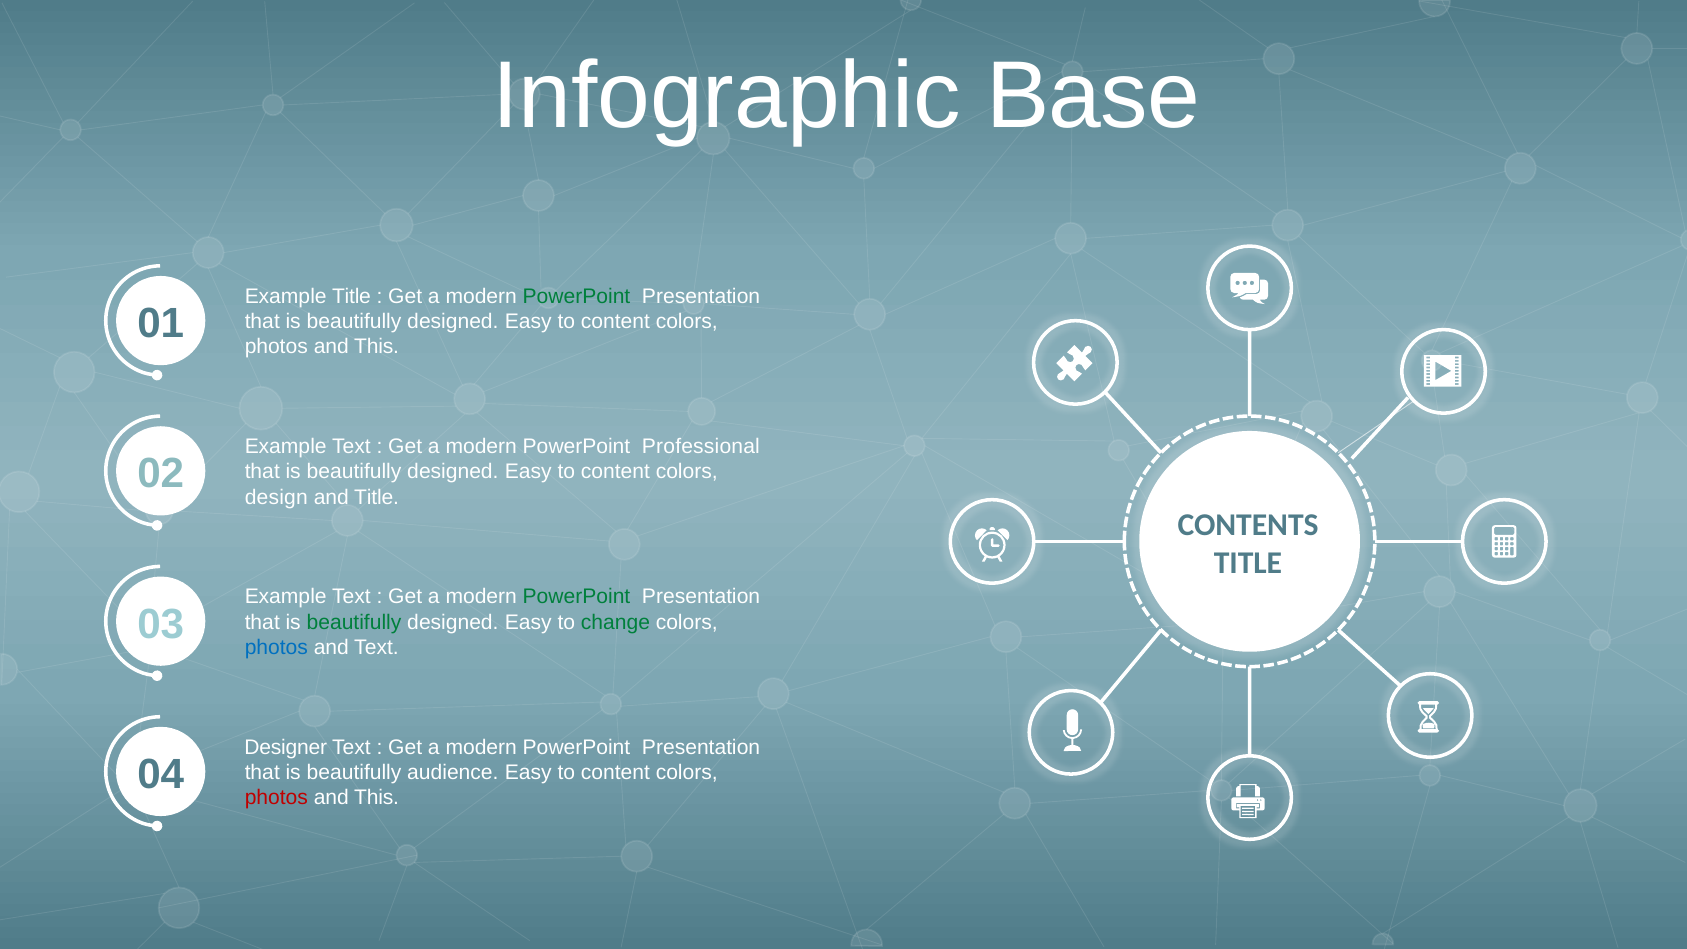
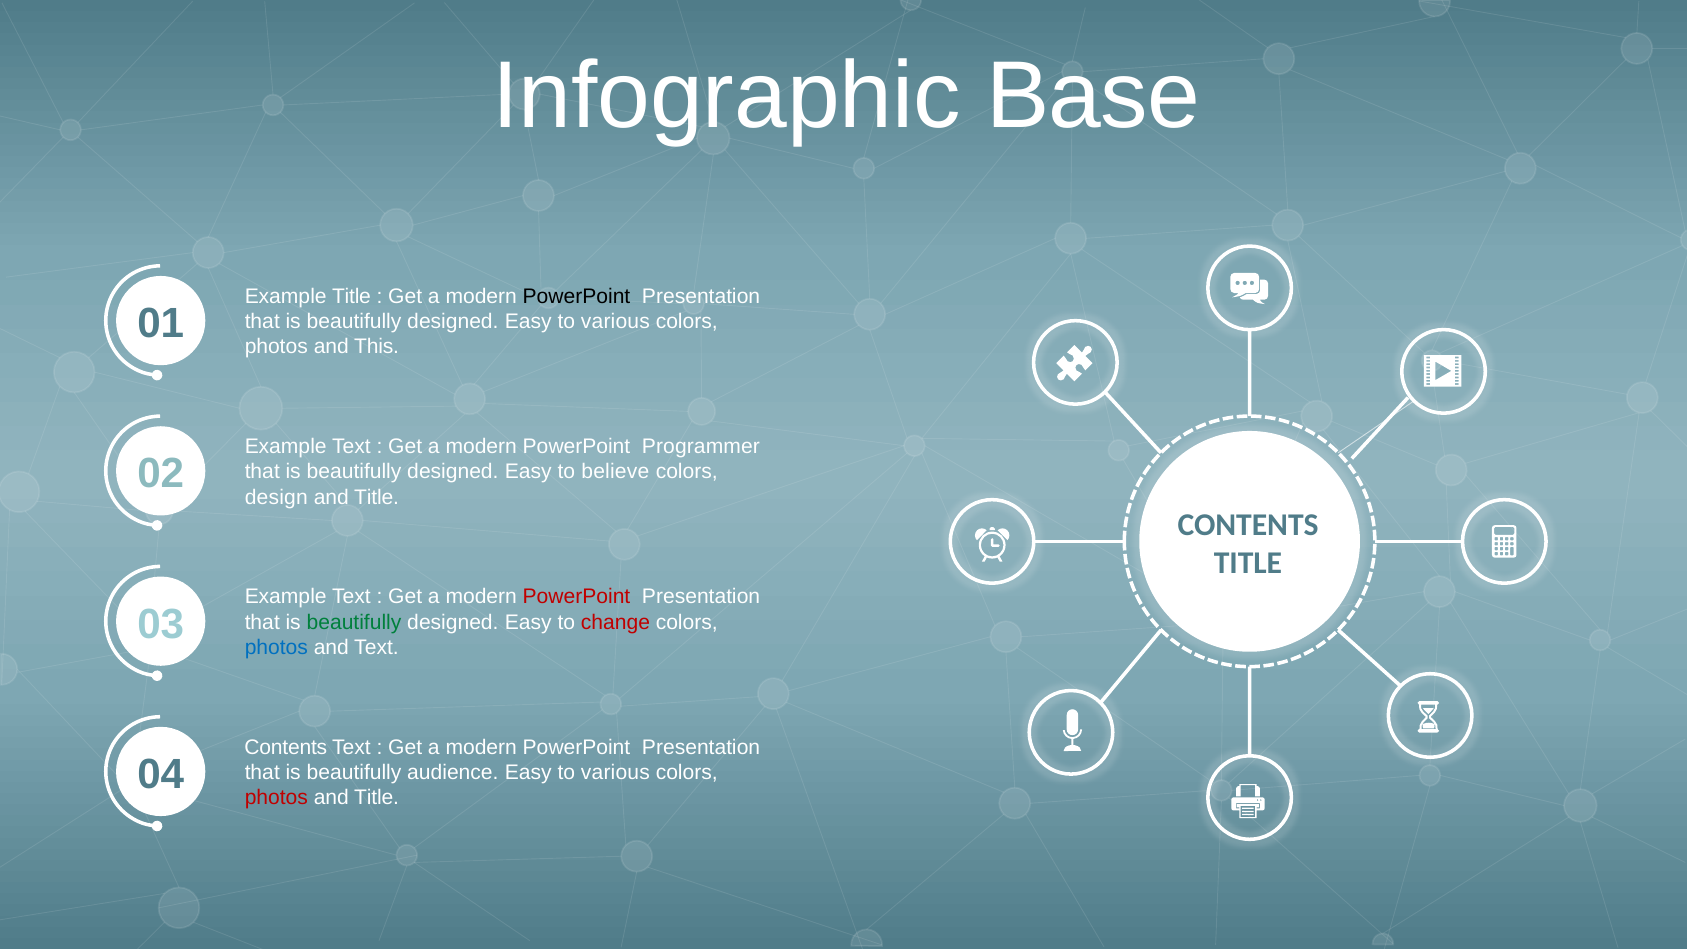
PowerPoint colour: green -> black (576, 296)
content: content -> various (615, 321)
Professional: Professional -> Programmer (701, 446)
content: content -> believe (615, 472)
PowerPoint colour: green -> red (576, 597)
change colour: green -> red (615, 622)
Designer: Designer -> Contents (286, 747)
content: content -> various (615, 772)
This: This -> Title (377, 798)
